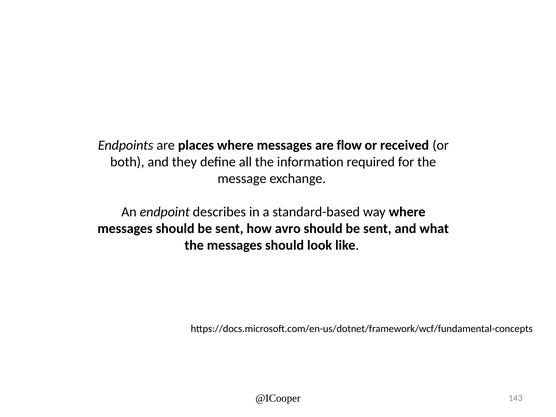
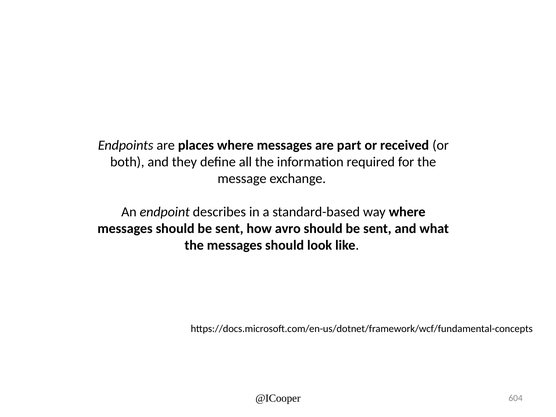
flow: flow -> part (349, 145)
143: 143 -> 604 (516, 398)
